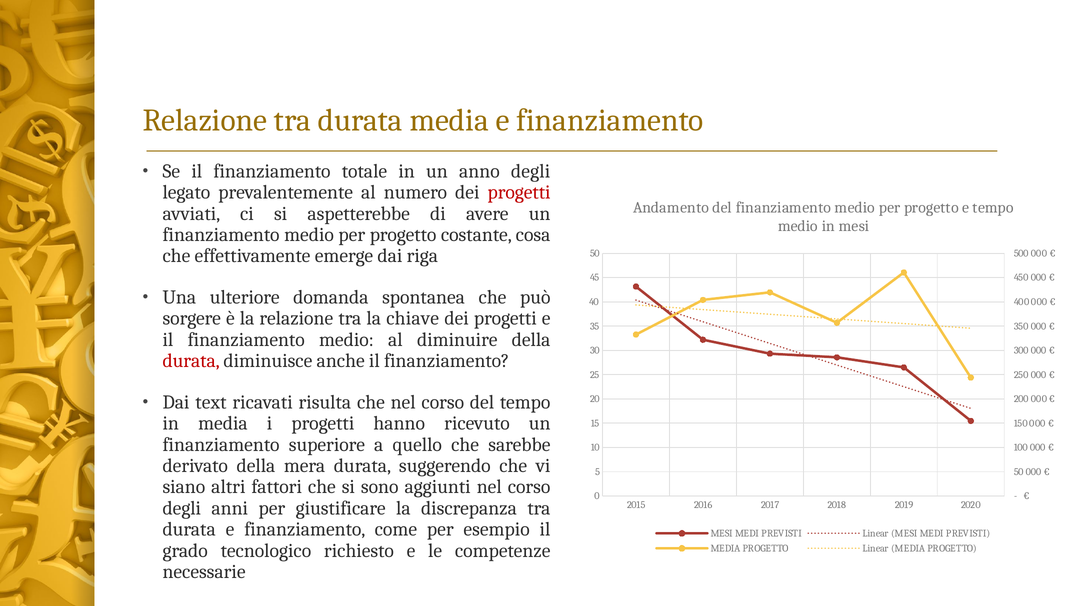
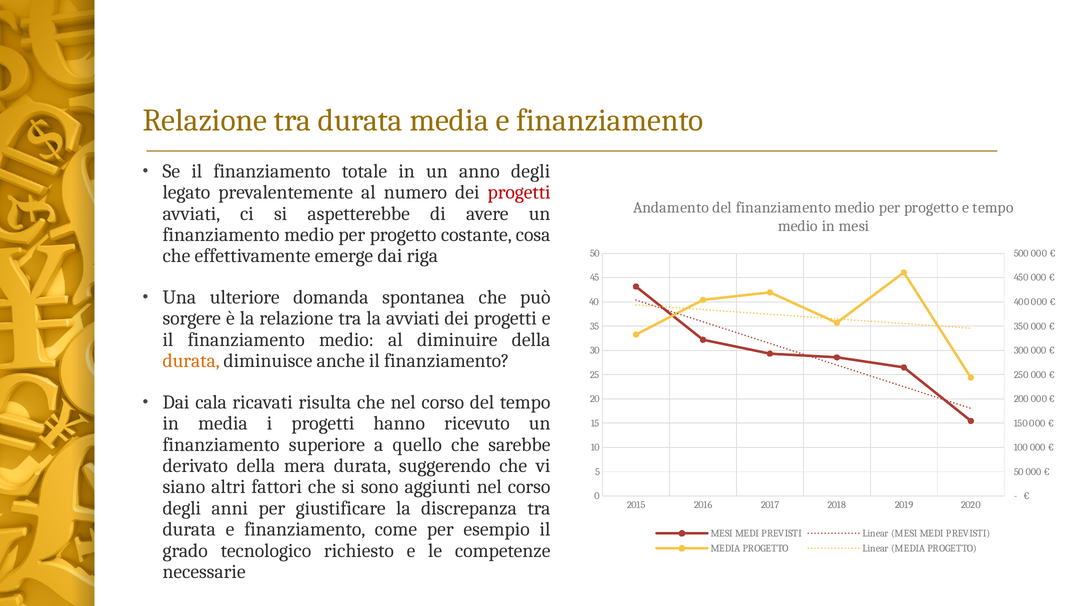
la chiave: chiave -> avviati (413, 319)
durata colour: red -> orange (191, 361)
text: text -> cala (211, 403)
